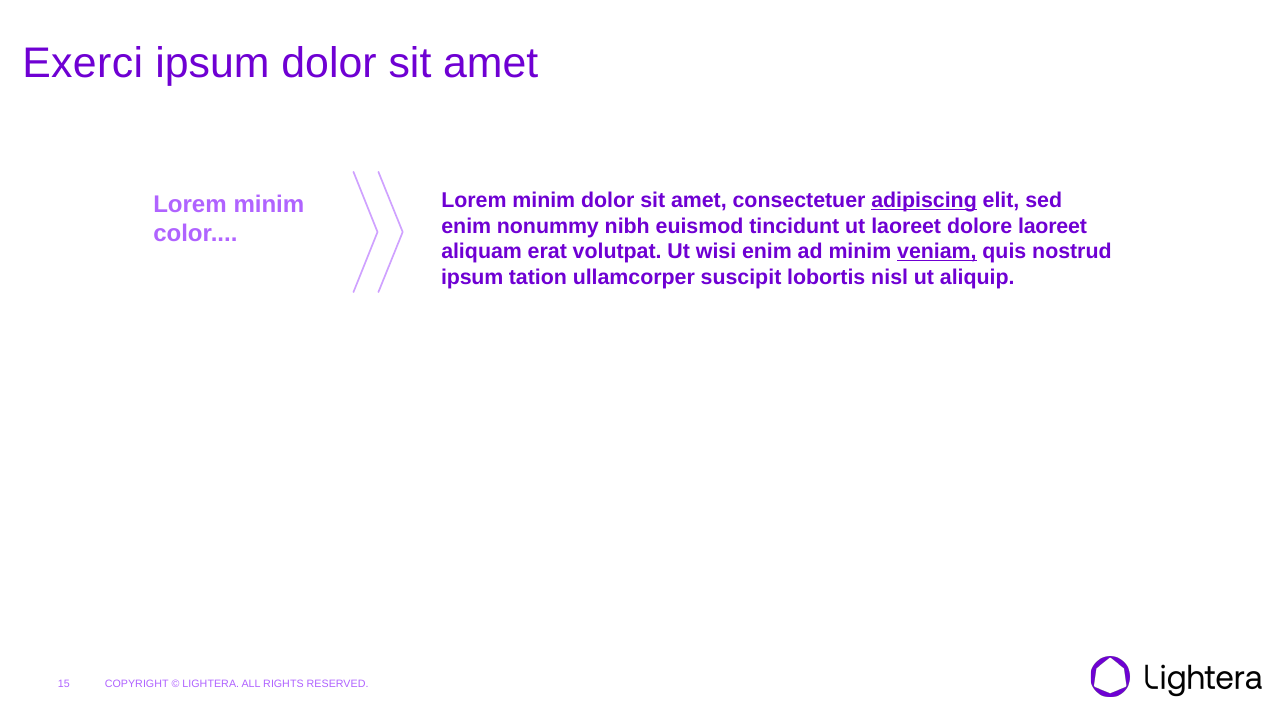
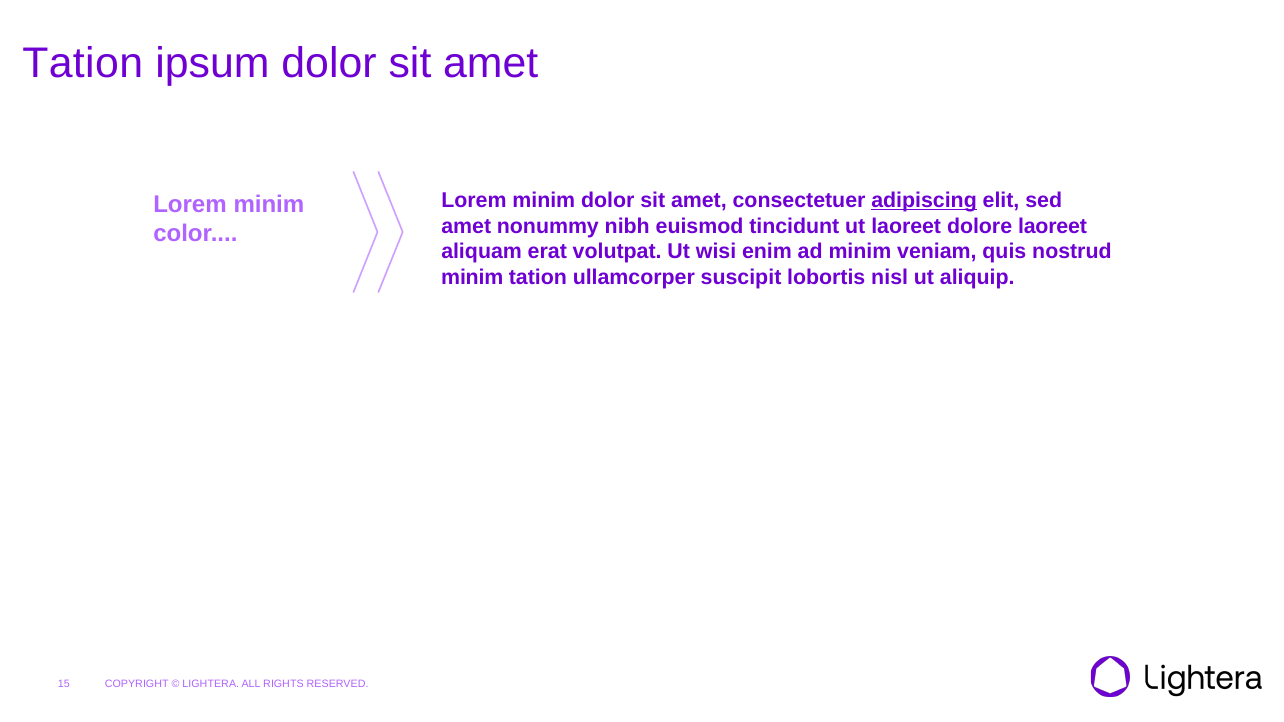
Exerci: Exerci -> Tation (83, 63)
enim: enim -> amet (466, 226)
veniam underline: present -> none (937, 252)
ipsum: ipsum -> minim (472, 277)
